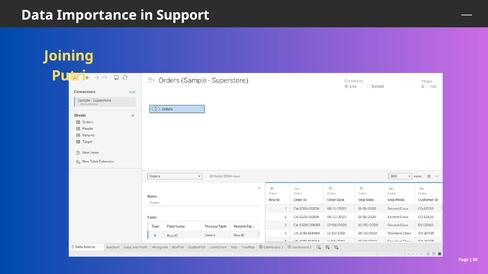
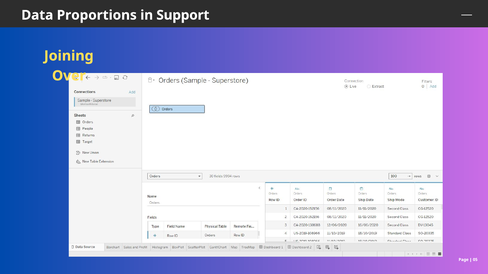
Importance: Importance -> Proportions (97, 15)
Putri: Putri -> Over (69, 76)
